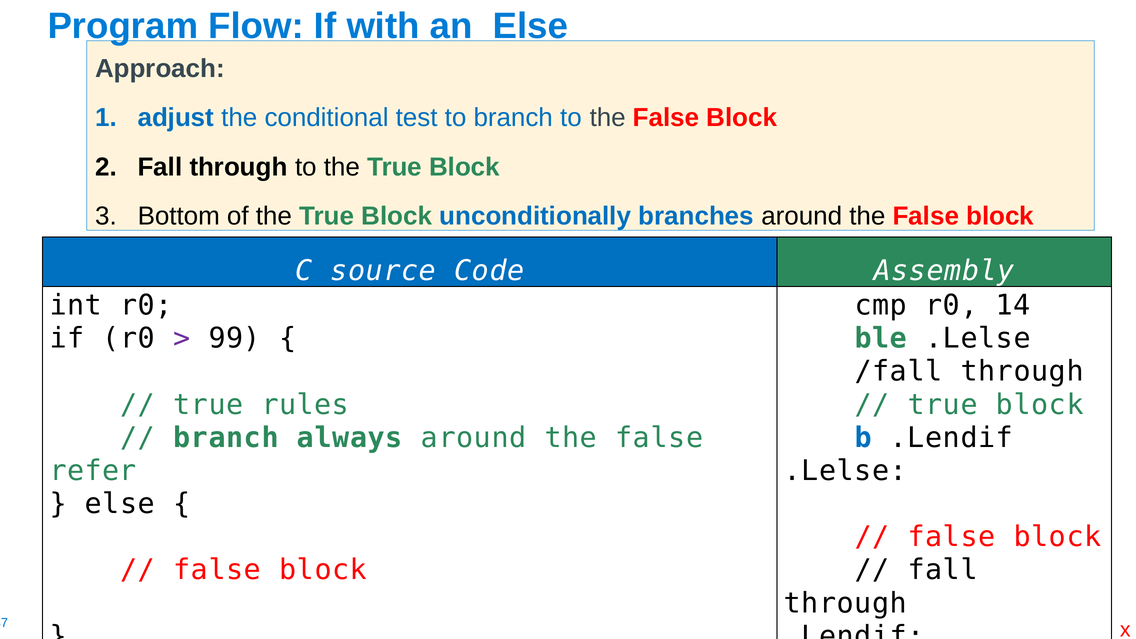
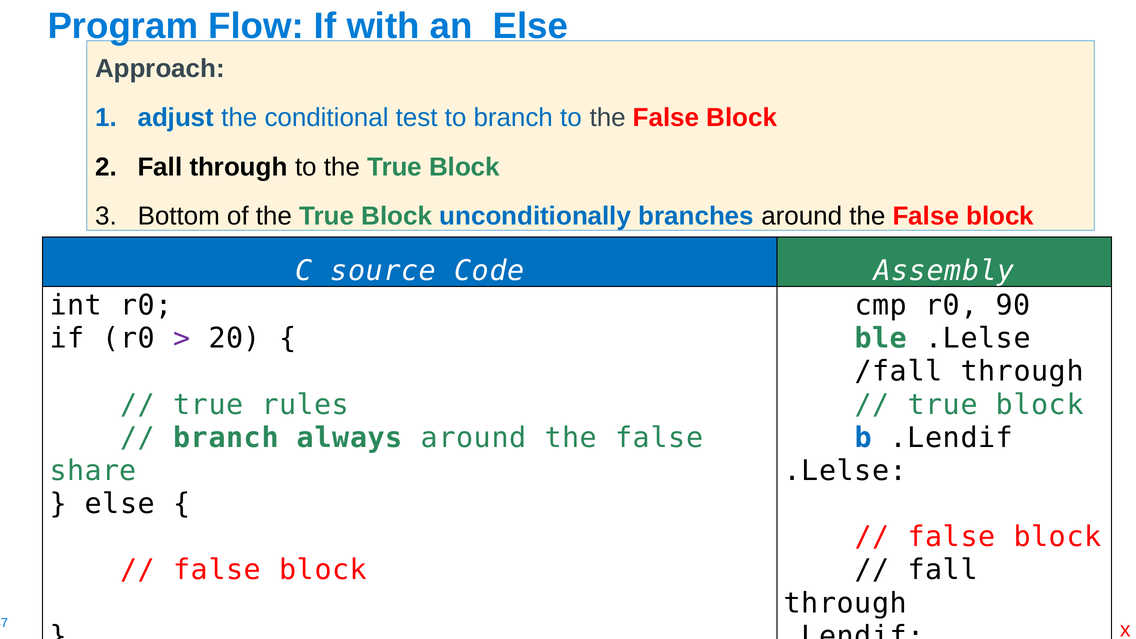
14: 14 -> 90 (1013, 305)
99: 99 -> 20 (235, 339)
refer: refer -> share (93, 471)
